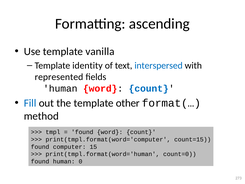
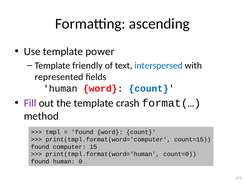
vanilla: vanilla -> power (100, 51)
identity: identity -> friendly (87, 65)
Fill colour: blue -> purple (30, 103)
other: other -> crash (128, 103)
